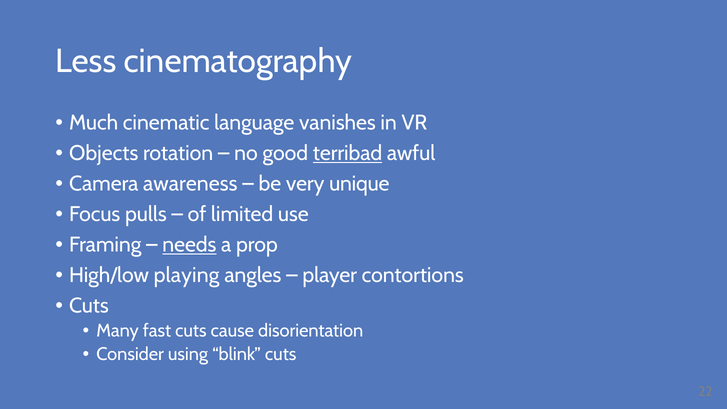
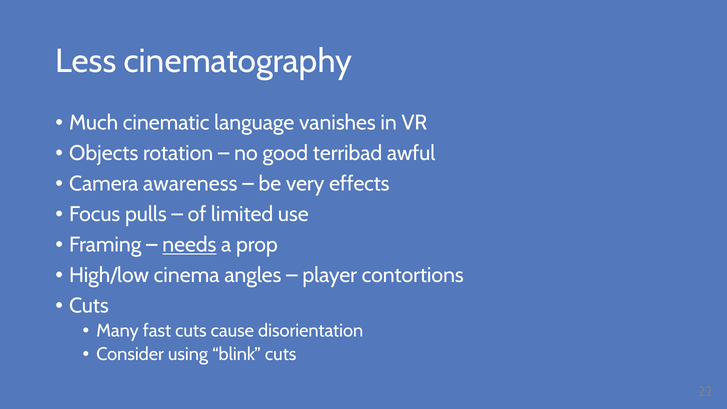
terribad underline: present -> none (348, 153)
unique: unique -> effects (359, 184)
playing: playing -> cinema (187, 275)
